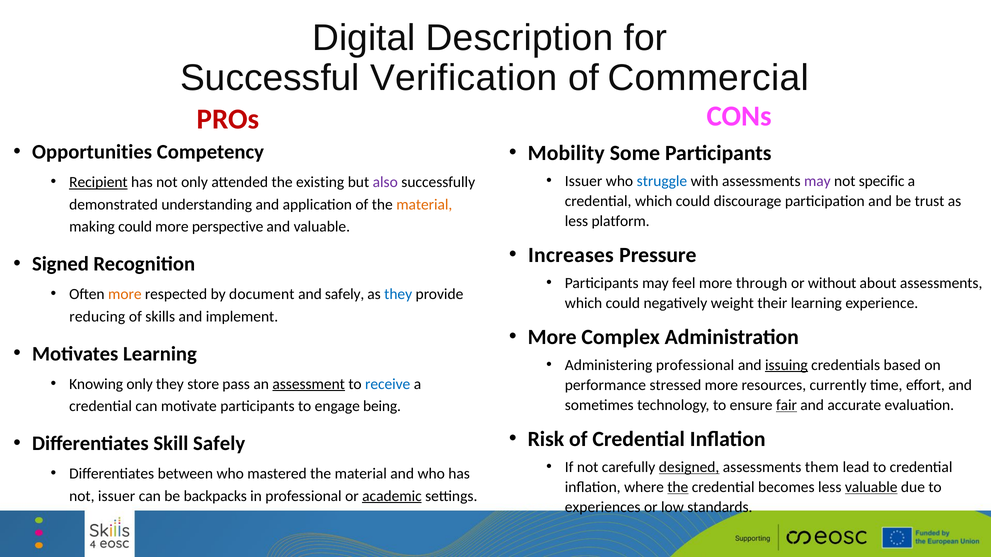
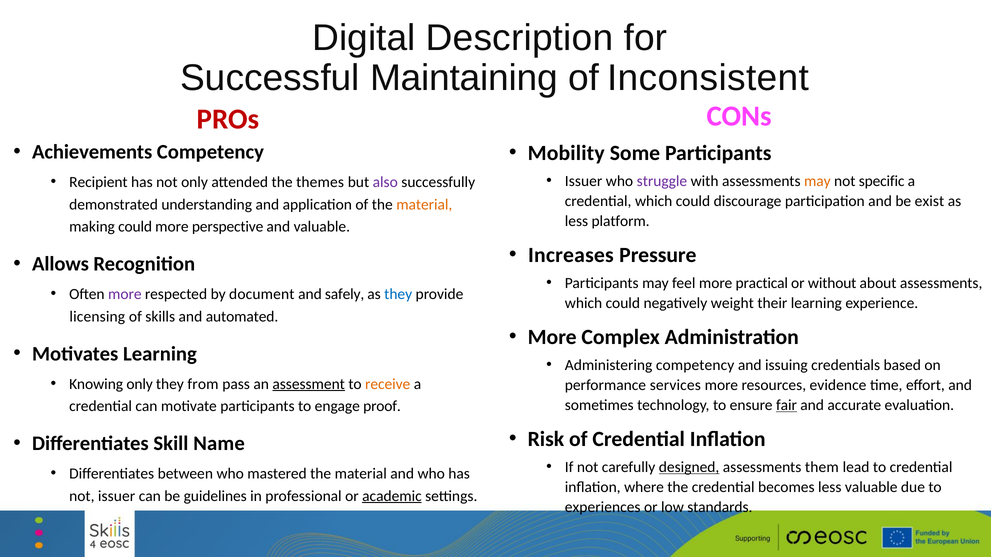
Verification: Verification -> Maintaining (464, 78)
Commercial: Commercial -> Inconsistent (708, 78)
Opportunities: Opportunities -> Achievements (92, 152)
struggle colour: blue -> purple (662, 181)
may colour: purple -> orange (817, 181)
Recipient underline: present -> none (98, 182)
existing: existing -> themes (320, 182)
trust: trust -> exist (929, 201)
Signed: Signed -> Allows (60, 264)
through: through -> practical (762, 283)
more colour: orange -> purple (125, 294)
reducing: reducing -> licensing (97, 317)
implement: implement -> automated (242, 317)
Administering professional: professional -> competency (695, 365)
issuing underline: present -> none (786, 365)
store: store -> from (203, 384)
receive colour: blue -> orange (388, 384)
stressed: stressed -> services (675, 385)
currently: currently -> evidence (838, 385)
being: being -> proof (382, 407)
Skill Safely: Safely -> Name (219, 444)
the underline: present -> none (678, 487)
valuable underline: present -> none (871, 487)
backpacks: backpacks -> guidelines (215, 496)
